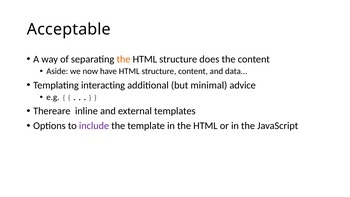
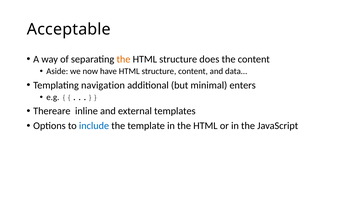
interacting: interacting -> navigation (103, 85)
advice: advice -> enters (243, 85)
include colour: purple -> blue (94, 126)
